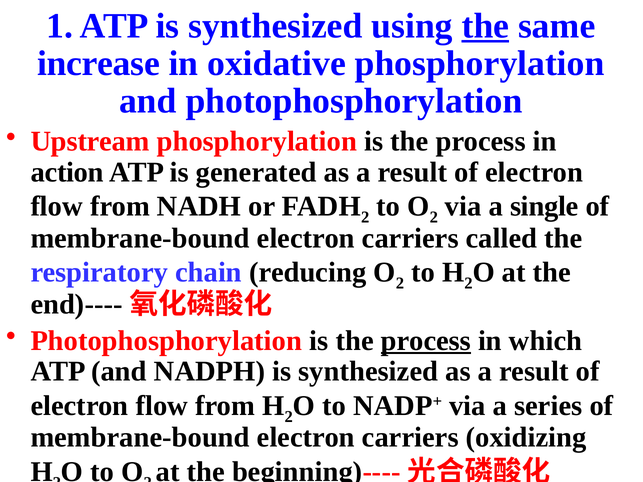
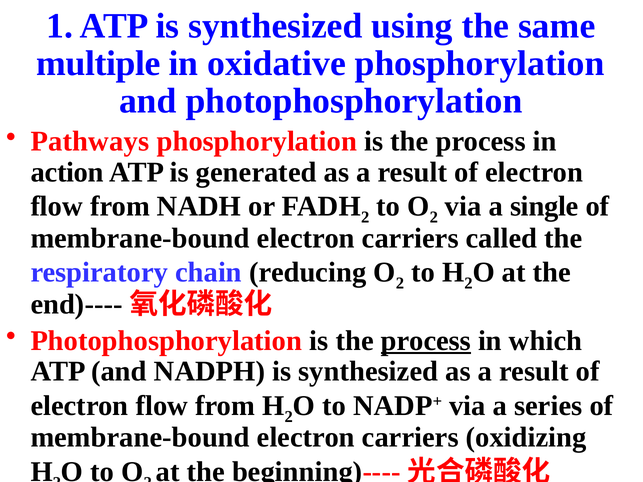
the underline: present -> none (485, 26)
increase: increase -> multiple (99, 63)
Upstream: Upstream -> Pathways (90, 141)
